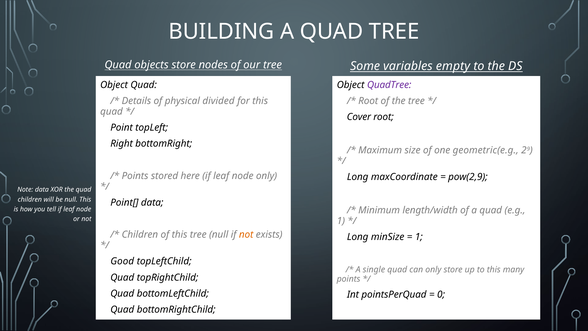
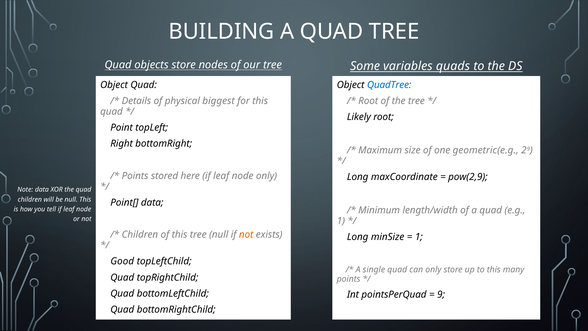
empty: empty -> quads (453, 66)
QuadTree colour: purple -> blue (389, 85)
divided: divided -> biggest (219, 101)
Cover: Cover -> Likely (359, 117)
0: 0 -> 9 (441, 294)
